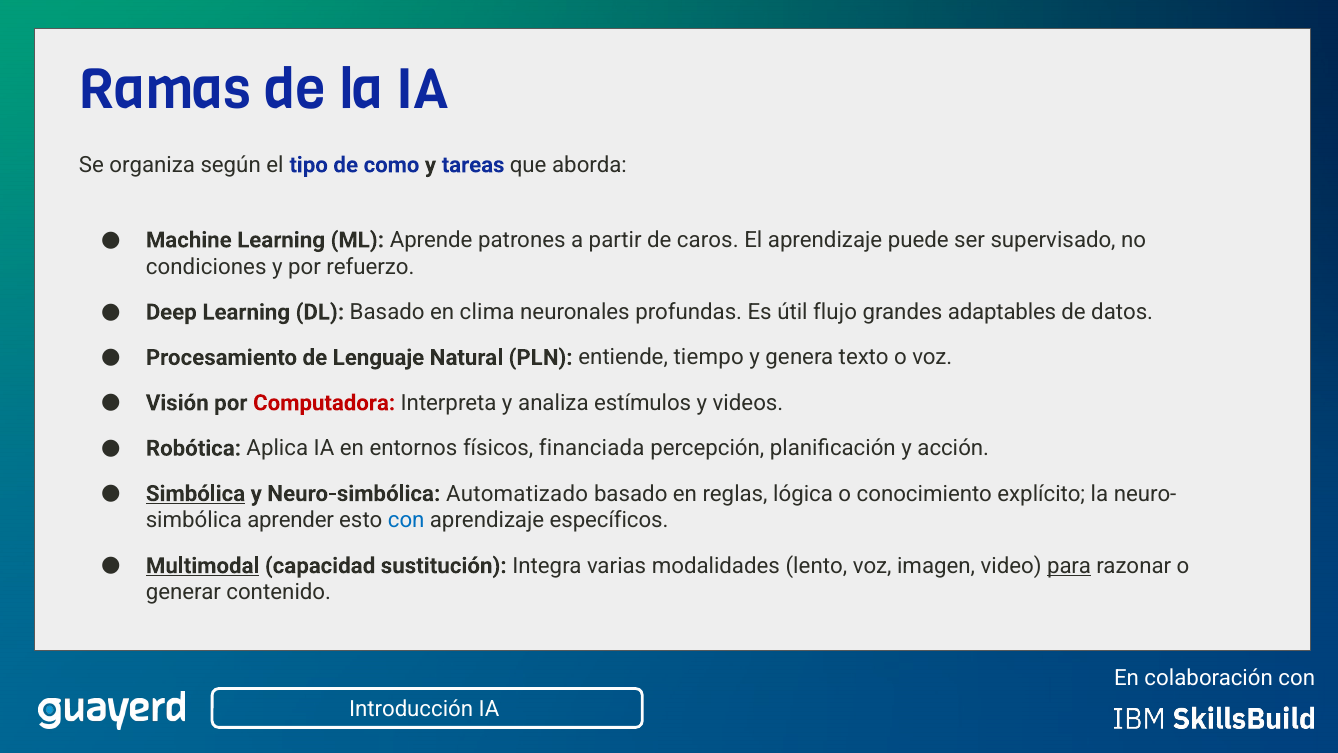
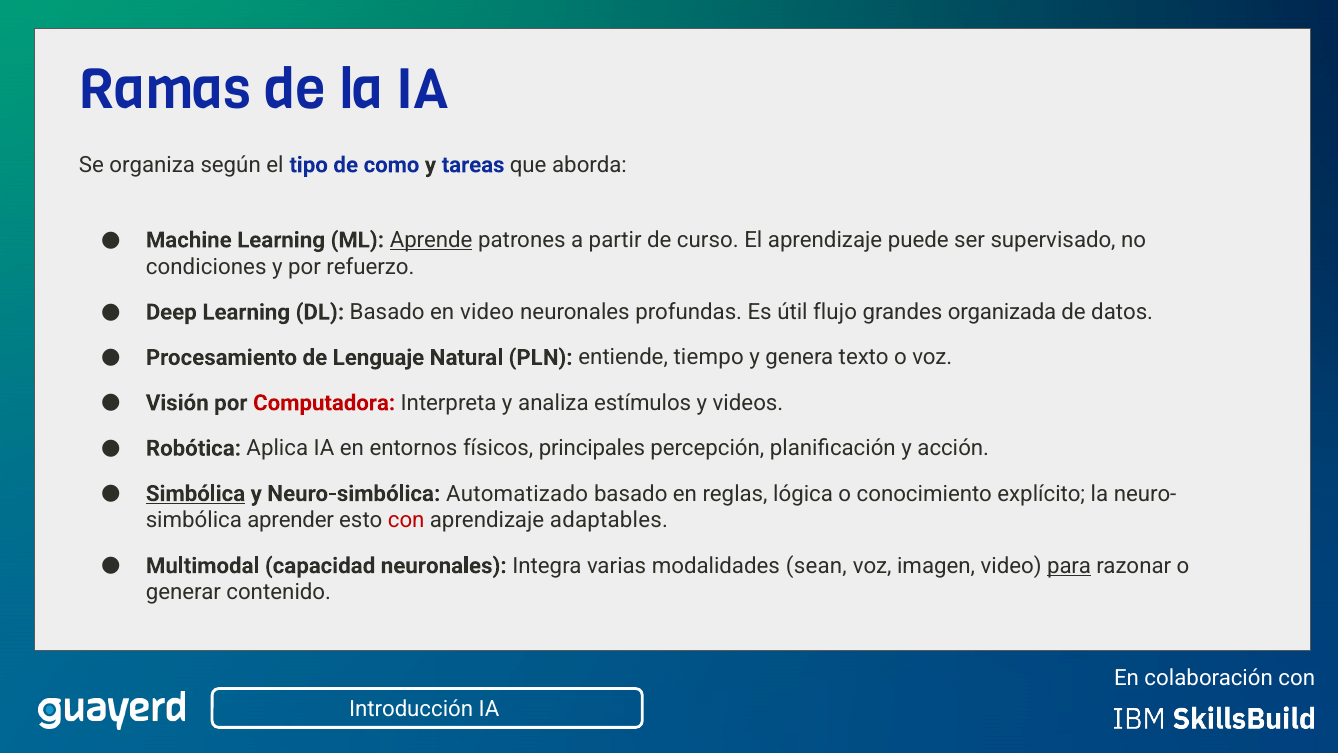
Aprende underline: none -> present (431, 240)
caros: caros -> curso (708, 240)
en clima: clima -> video (487, 312)
adaptables: adaptables -> organizada (1002, 312)
financiada: financiada -> principales (592, 448)
con colour: blue -> red (406, 520)
específicos: específicos -> adaptables (609, 520)
Multimodal underline: present -> none (203, 566)
capacidad sustitución: sustitución -> neuronales (444, 566)
lento: lento -> sean (816, 566)
